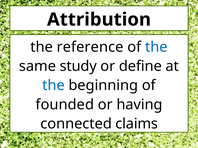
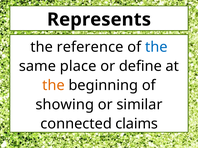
Attribution: Attribution -> Represents (99, 20)
study: study -> place (78, 66)
the colour: blue -> orange (53, 86)
founded: founded -> showing (65, 105)
having: having -> similar (139, 105)
